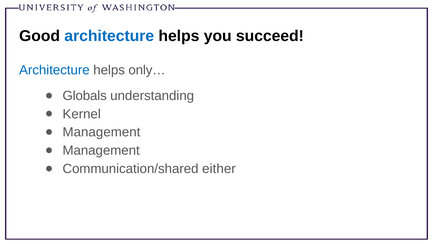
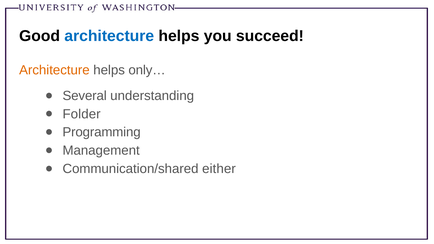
Architecture colour: blue -> orange (54, 70)
Globals: Globals -> Several (85, 96)
Kernel: Kernel -> Folder (82, 114)
Management: Management -> Programming (102, 132)
